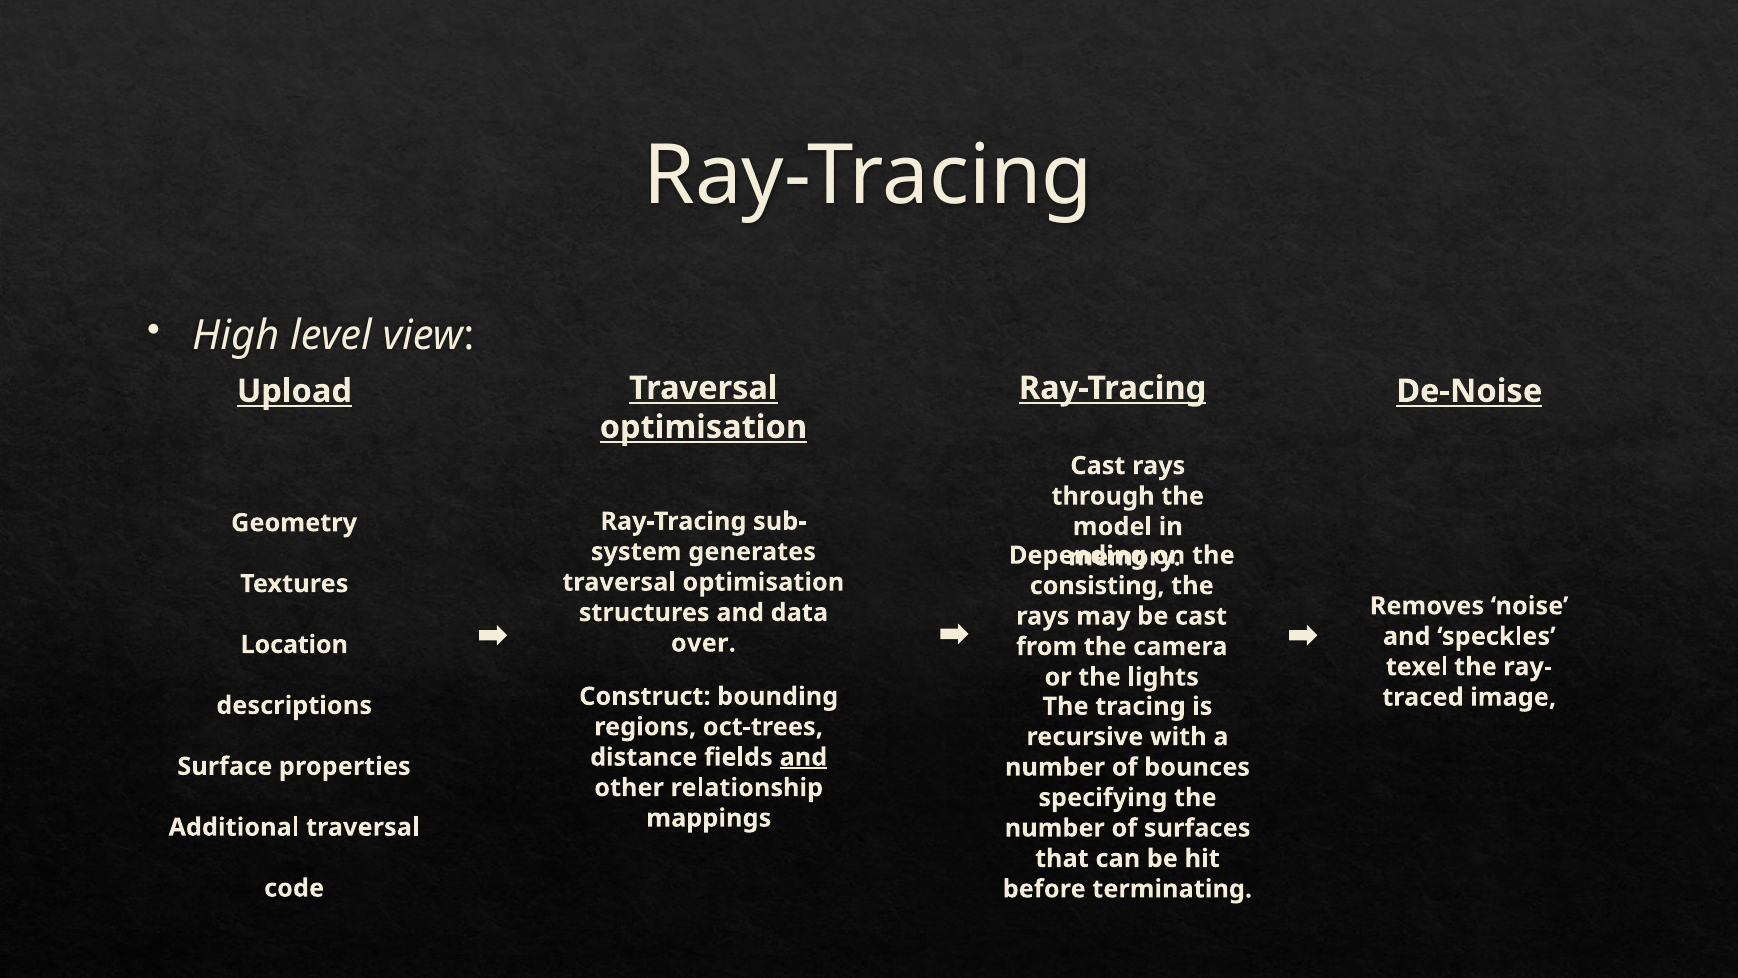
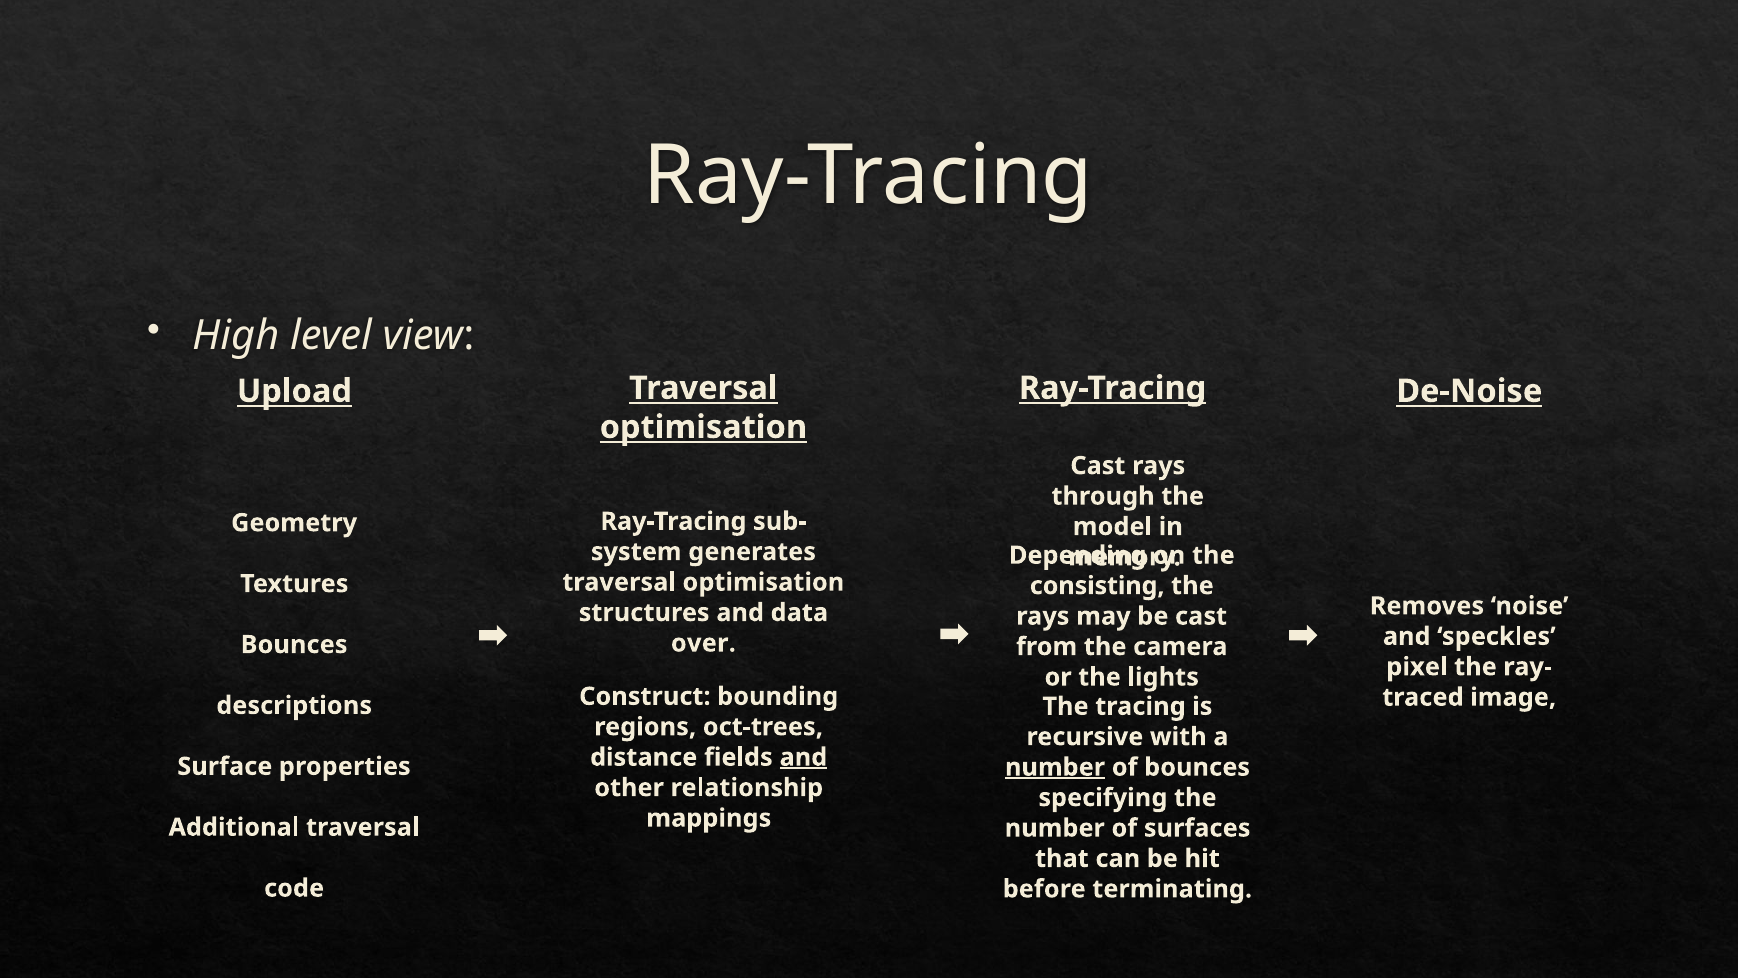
Location: Location -> Bounces (294, 644)
texel: texel -> pixel (1417, 667)
number underline: none -> present (1055, 767)
